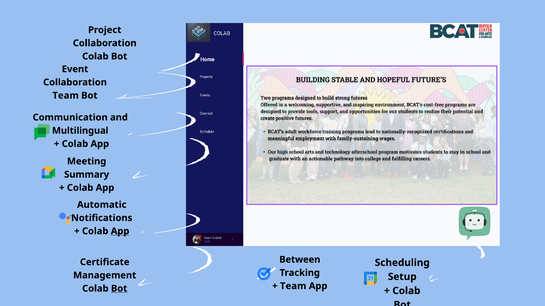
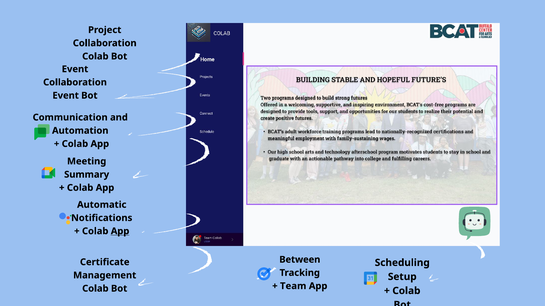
Team: Team -> Event (66, 96)
Multilingual: Multilingual -> Automation (80, 131)
Bot underline: present -> none (119, 289)
